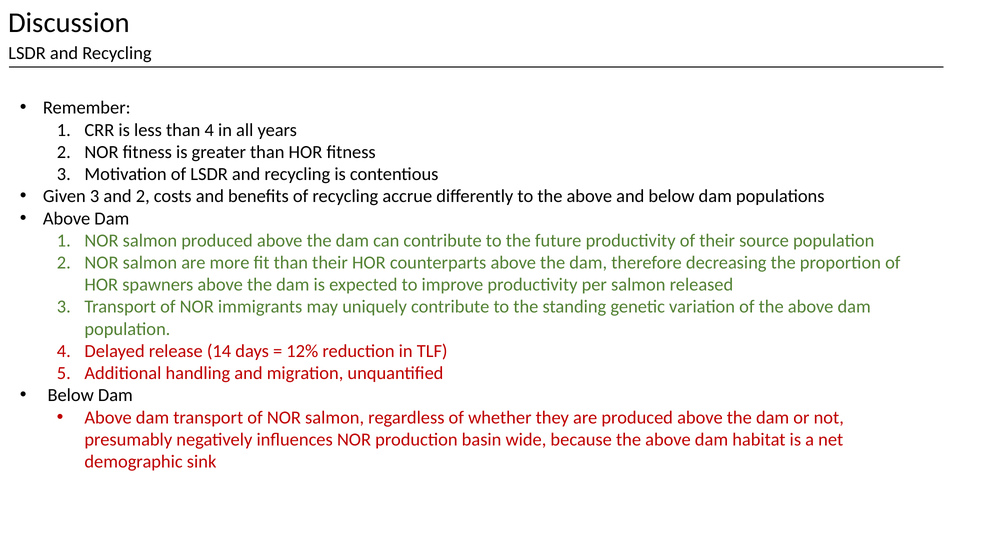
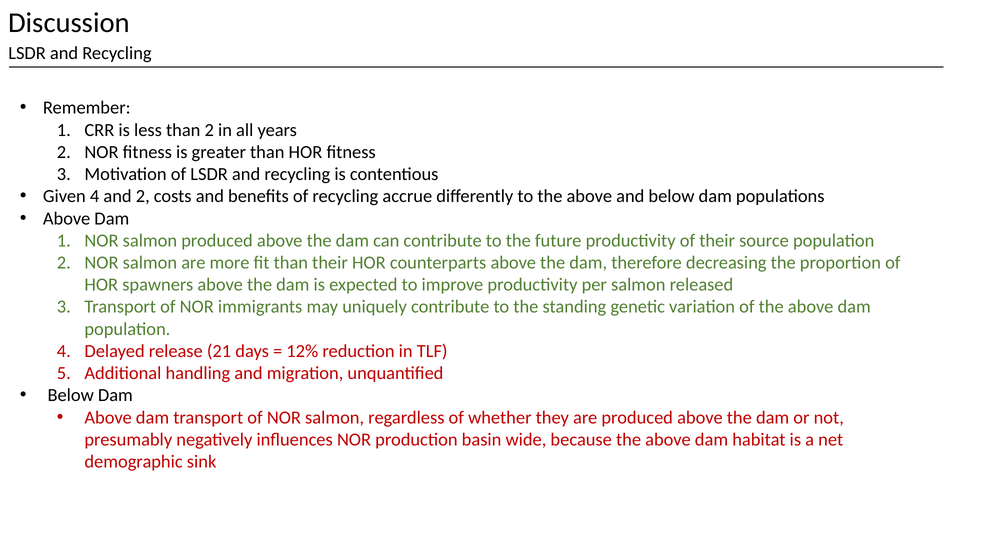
than 4: 4 -> 2 (209, 130)
Given 3: 3 -> 4 (95, 196)
14: 14 -> 21 (219, 351)
